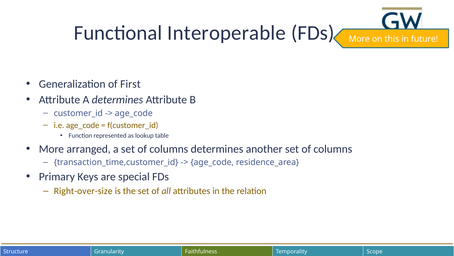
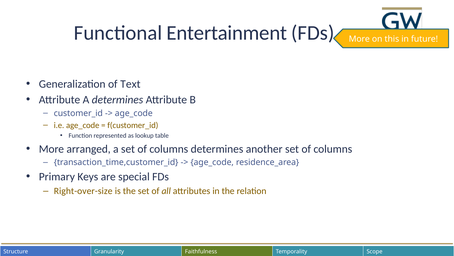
Interoperable: Interoperable -> Entertainment (227, 33)
First: First -> Text (130, 84)
